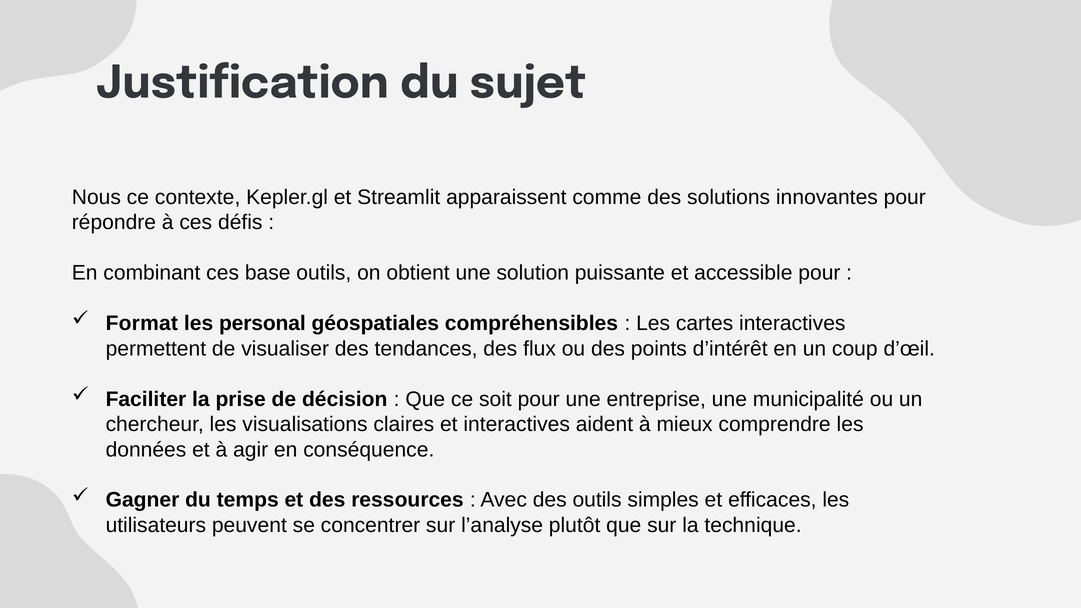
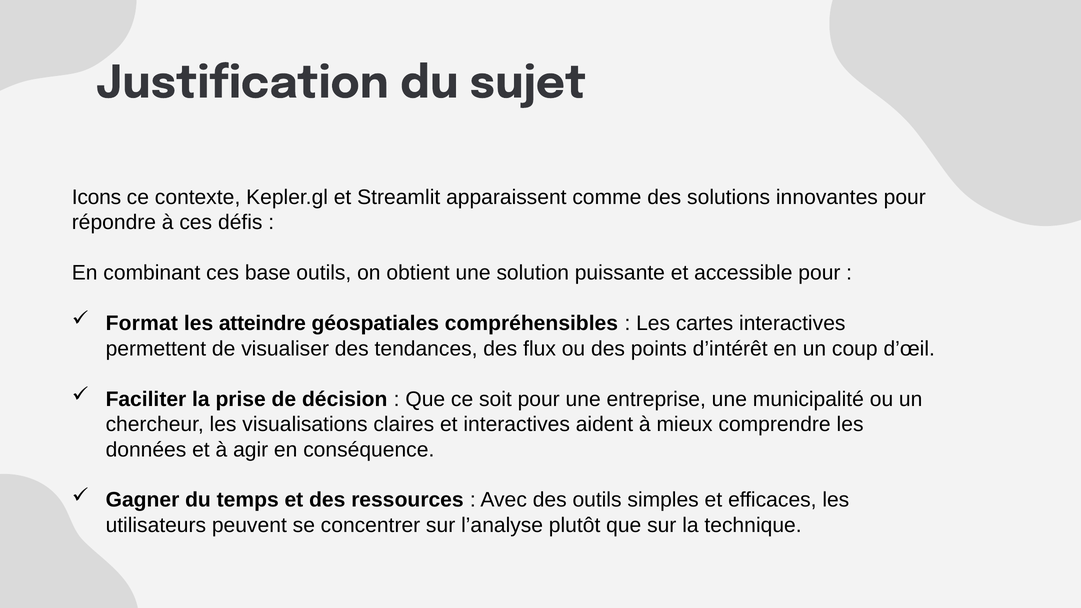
Nous: Nous -> Icons (96, 197)
personal: personal -> atteindre (262, 323)
